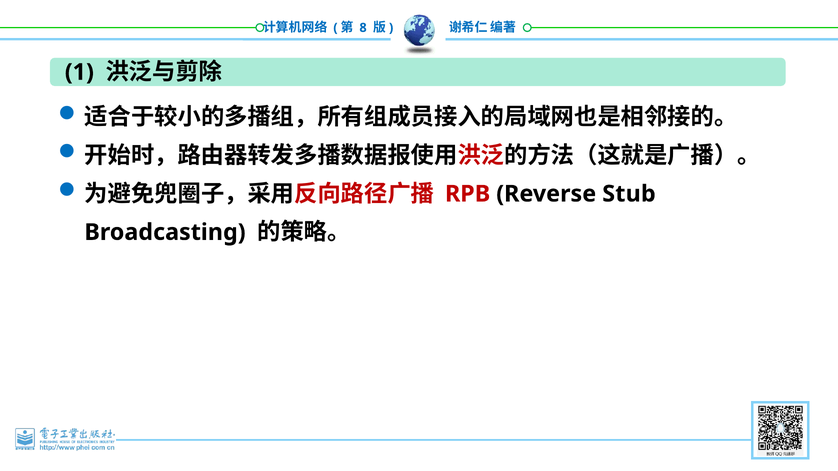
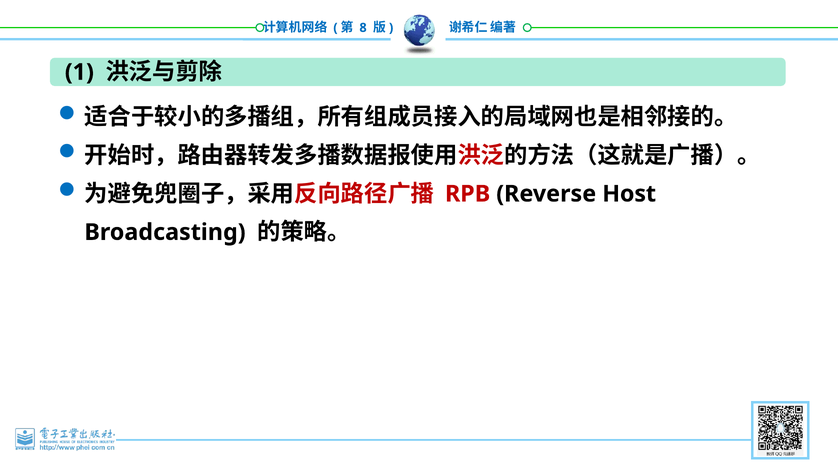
Stub: Stub -> Host (629, 194)
